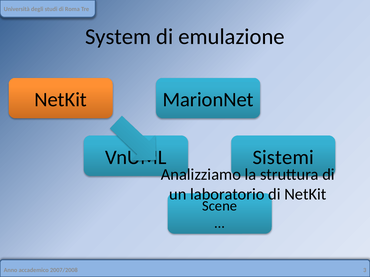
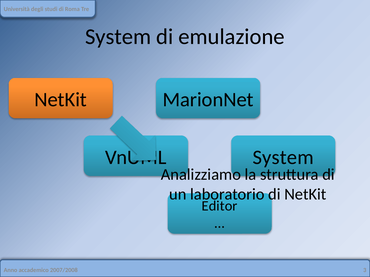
Sistemi: Sistemi -> System (283, 158)
Scene: Scene -> Editor (220, 206)
